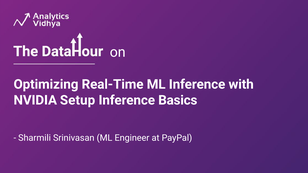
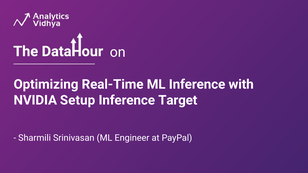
Basics: Basics -> Target (178, 100)
